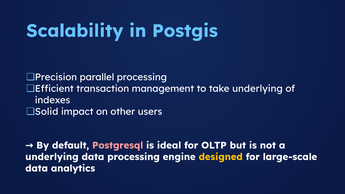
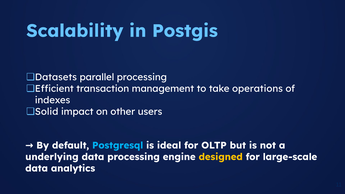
Precision: Precision -> Datasets (56, 77)
take underlying: underlying -> operations (257, 89)
Postgresql colour: pink -> light blue (118, 145)
